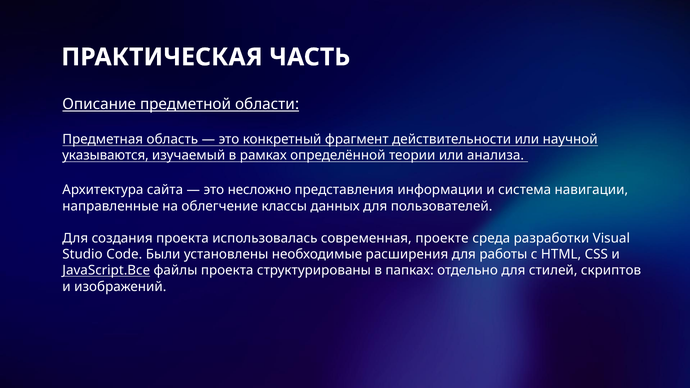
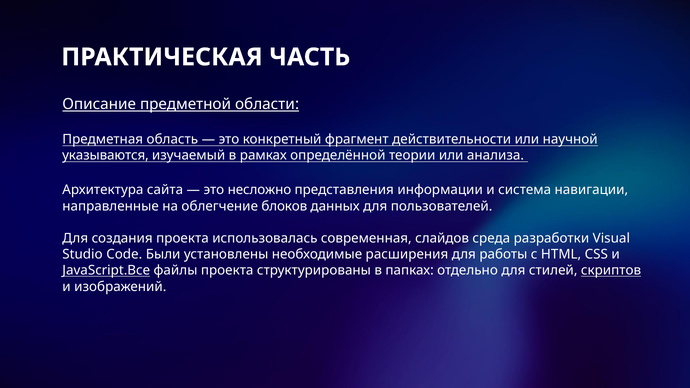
классы: классы -> блоков (284, 206)
проекте: проекте -> слайдов (442, 238)
скриптов underline: none -> present (611, 271)
